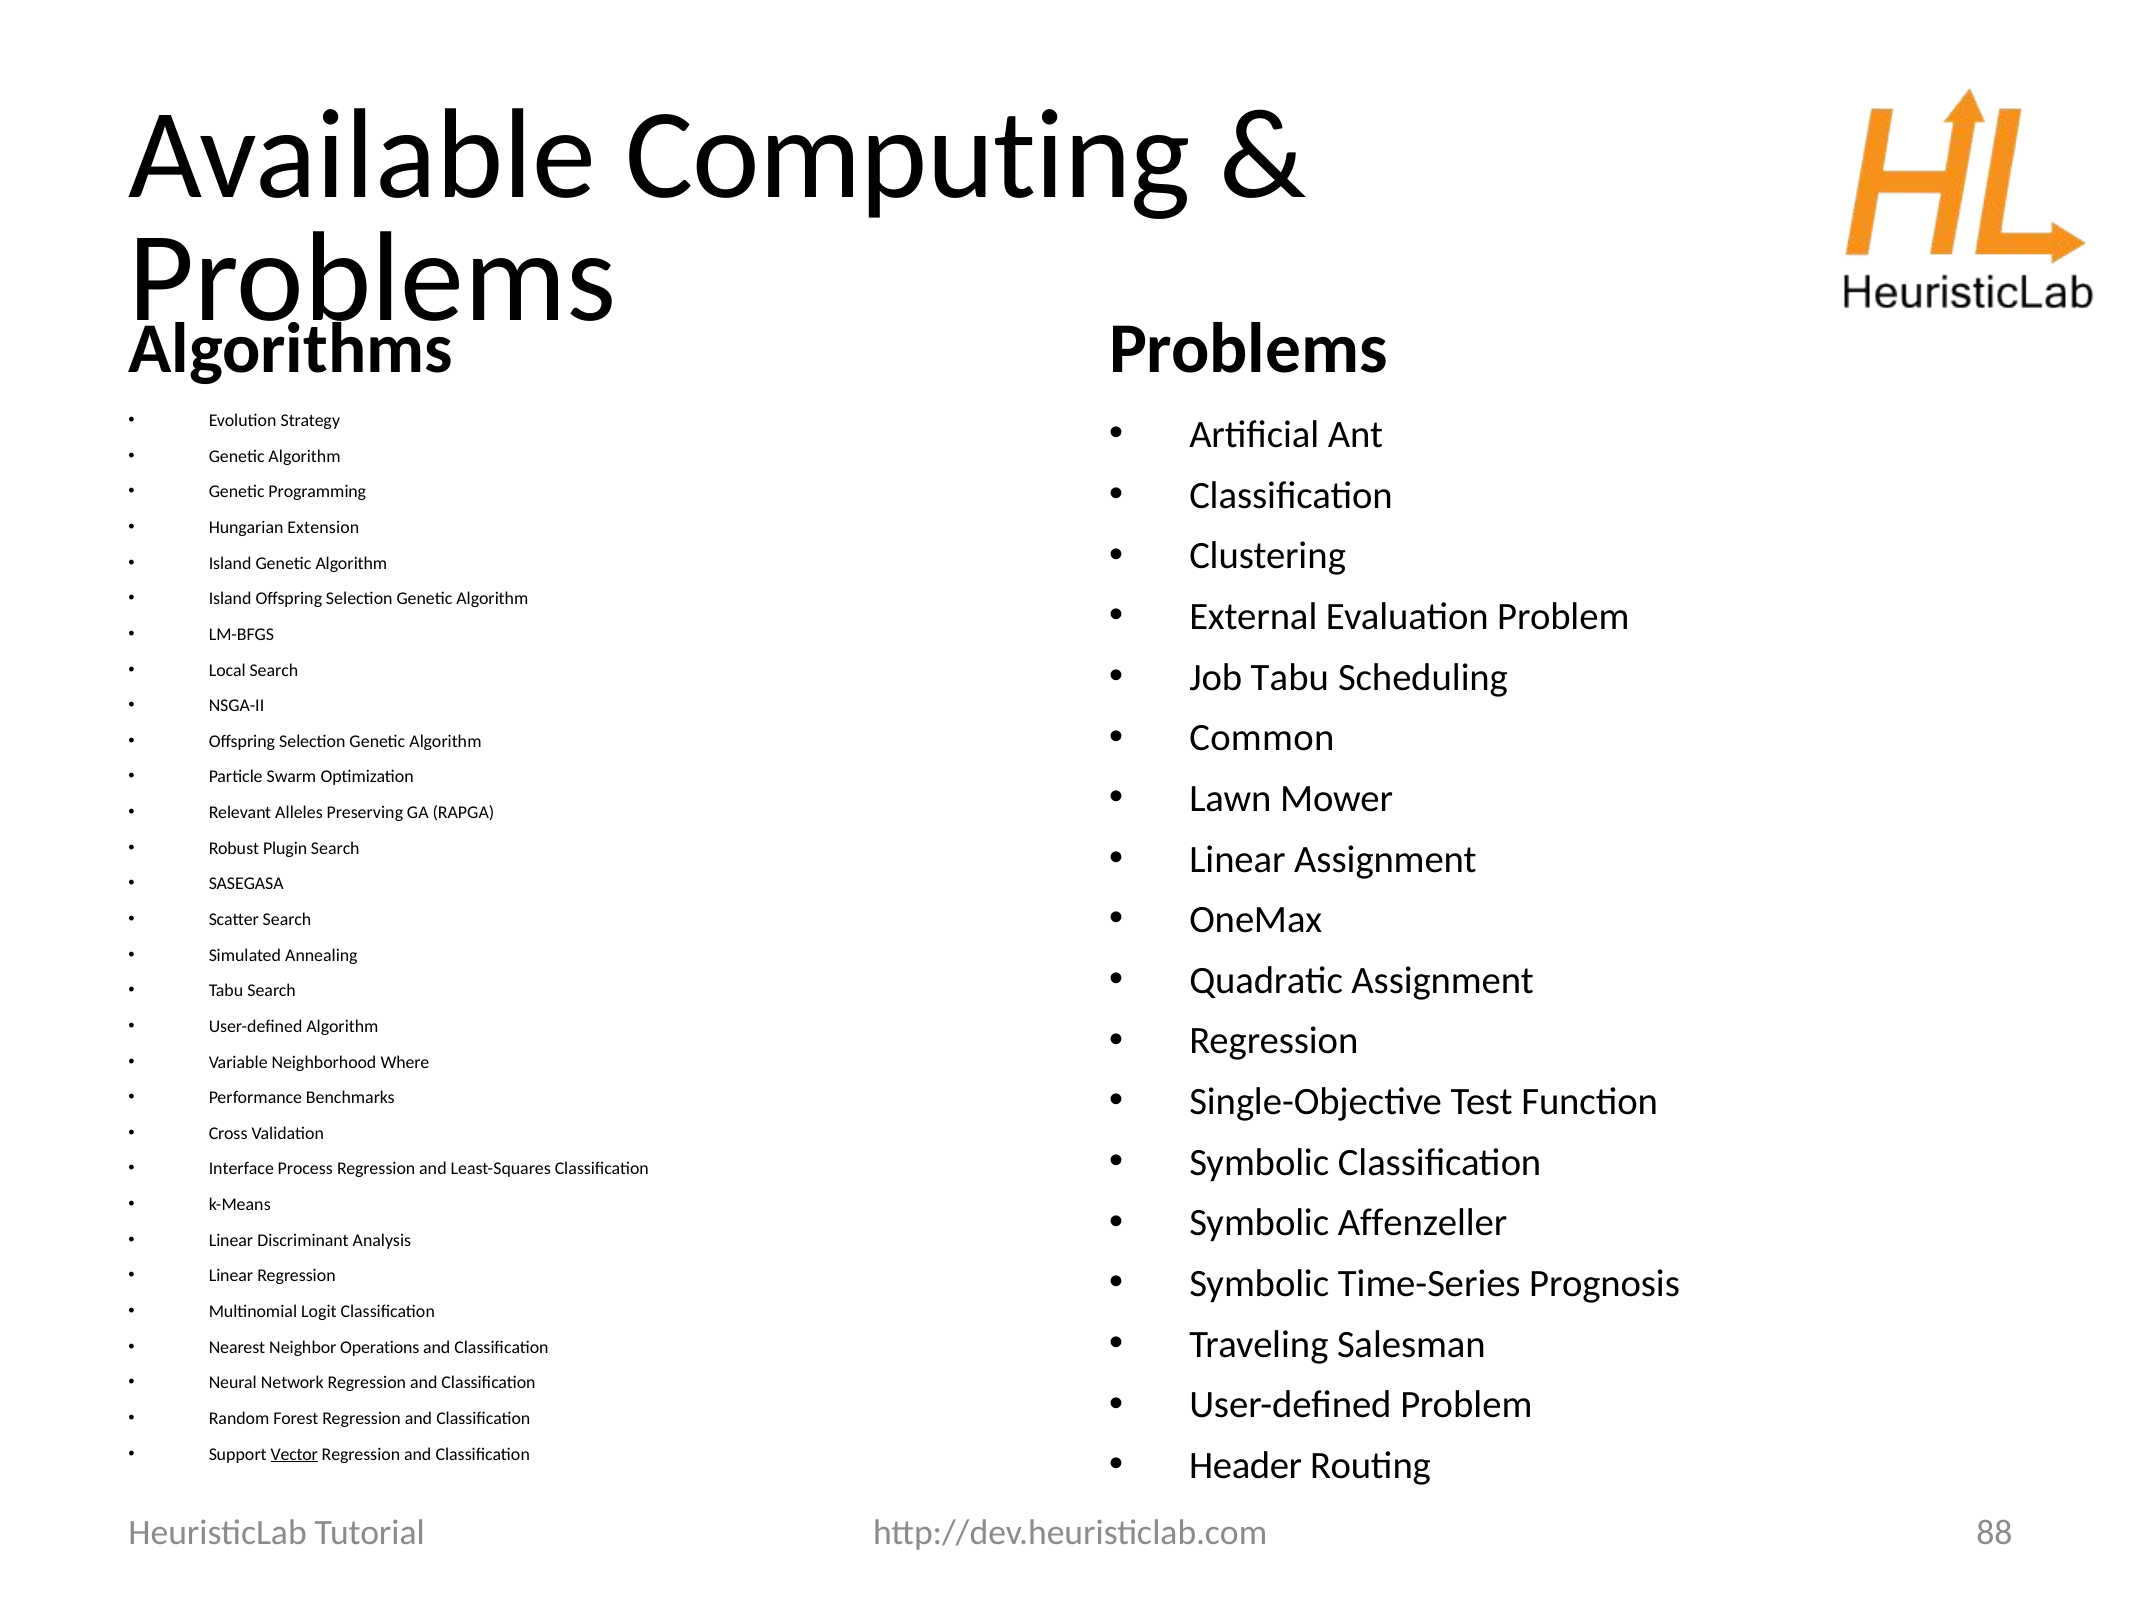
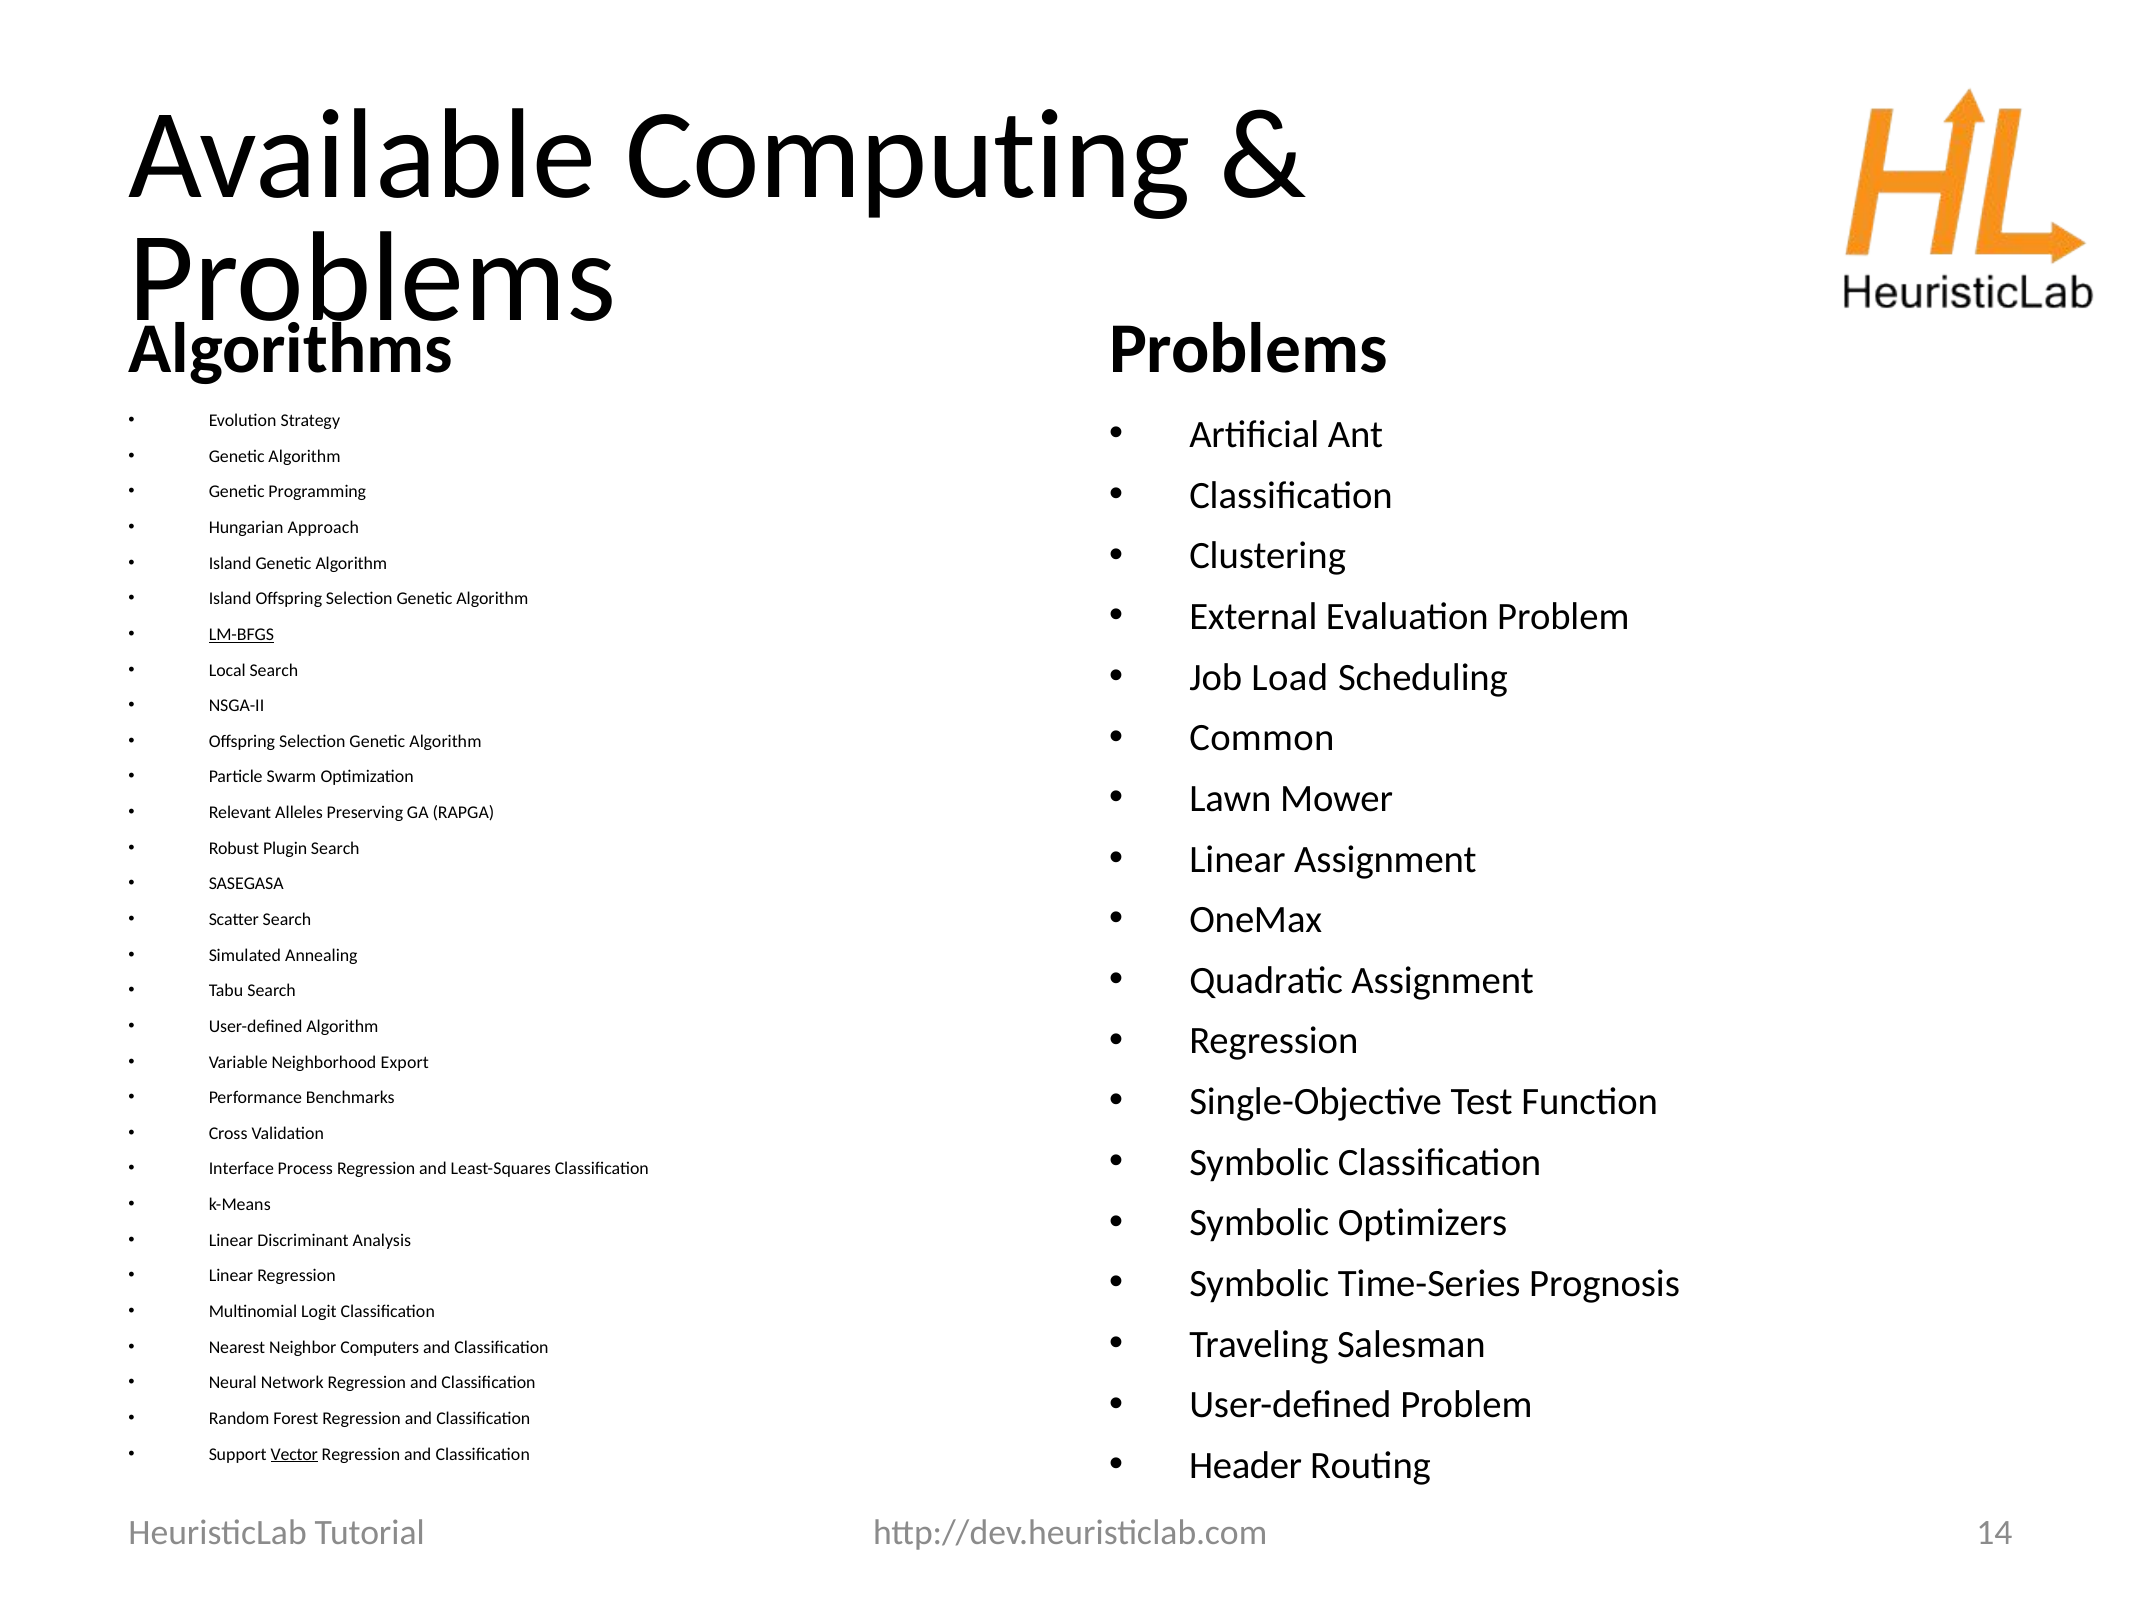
Extension: Extension -> Approach (323, 528)
LM-BFGS underline: none -> present (241, 635)
Job Tabu: Tabu -> Load (1290, 678)
Where: Where -> Export (405, 1063)
Affenzeller: Affenzeller -> Optimizers (1423, 1224)
Operations: Operations -> Computers (380, 1348)
88: 88 -> 14 (1994, 1533)
